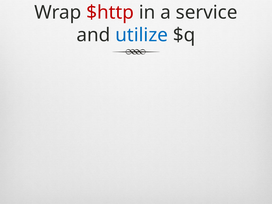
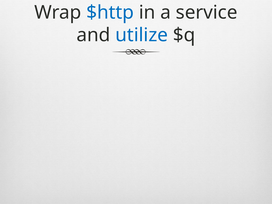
$http colour: red -> blue (110, 12)
